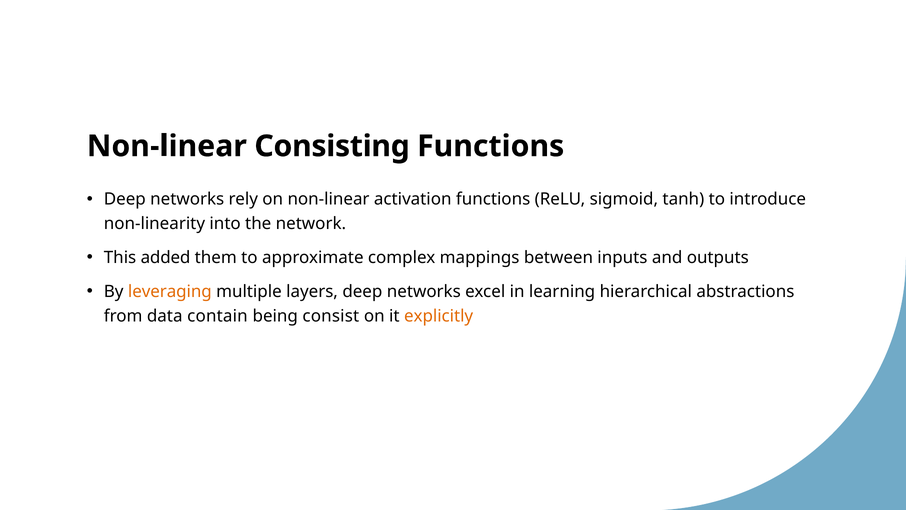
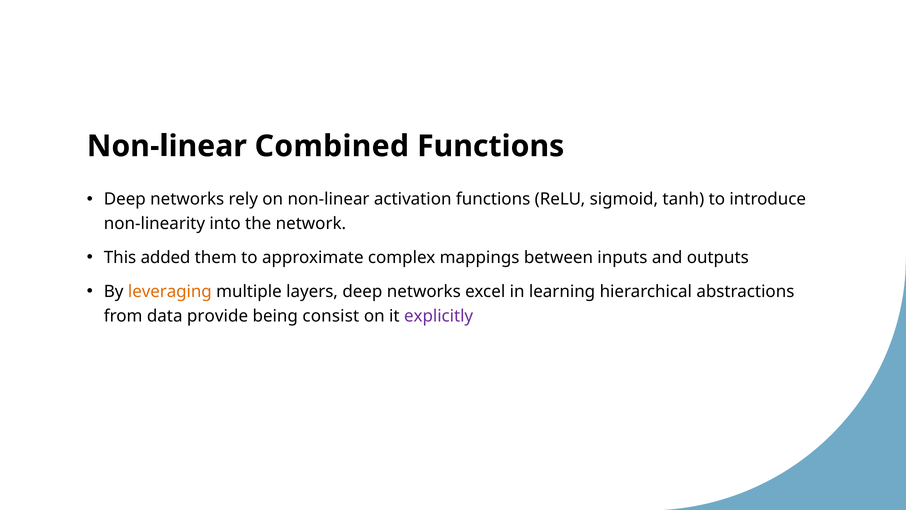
Consisting: Consisting -> Combined (332, 146)
contain: contain -> provide (218, 316)
explicitly colour: orange -> purple (439, 316)
